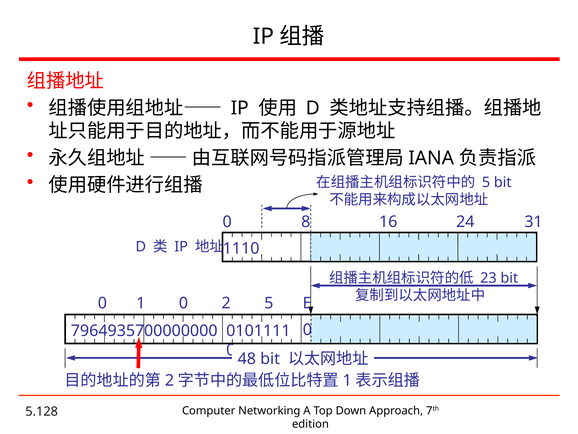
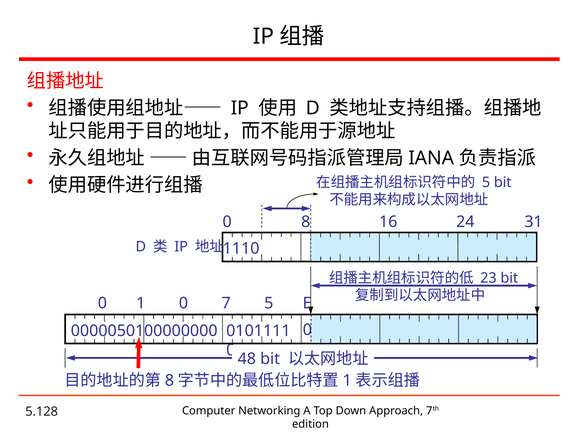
0 2: 2 -> 7 (226, 303)
79649357: 79649357 -> 00000501 (108, 331)
2: 2 -> 8 (169, 380)
